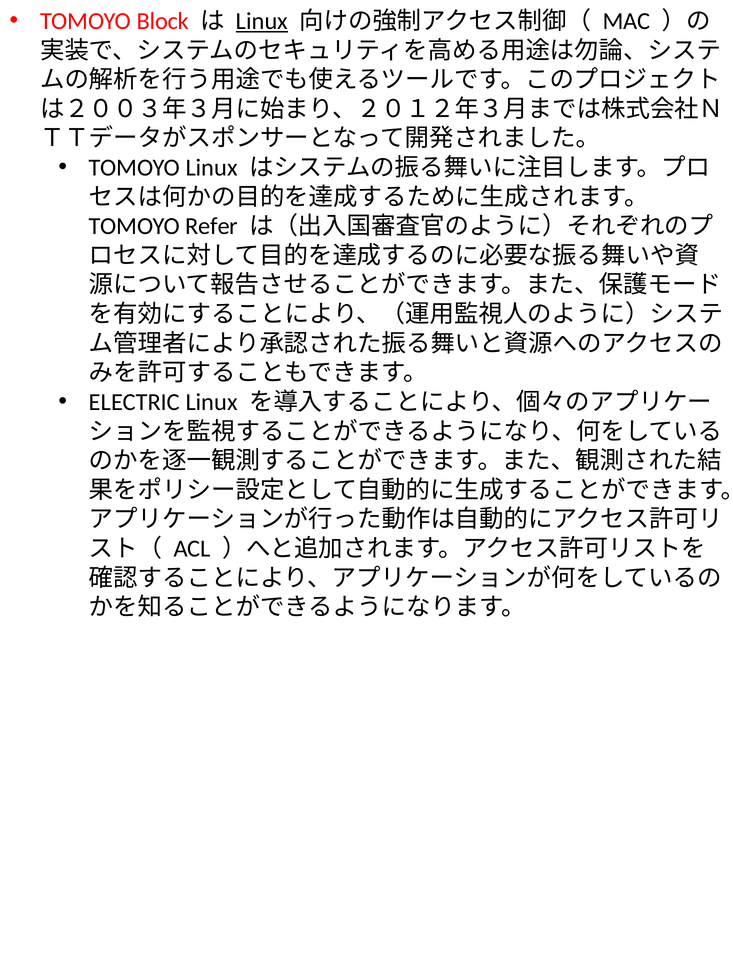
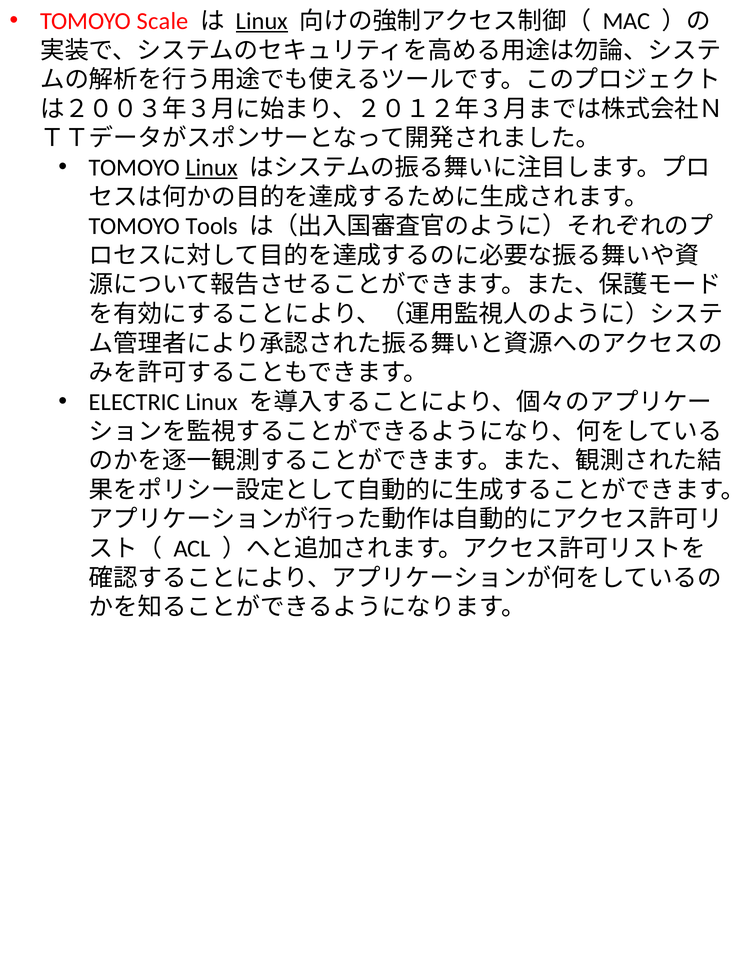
Block: Block -> Scale (163, 21)
Linux underline: none -> present (212, 168)
Refer: Refer -> Tools (212, 226)
